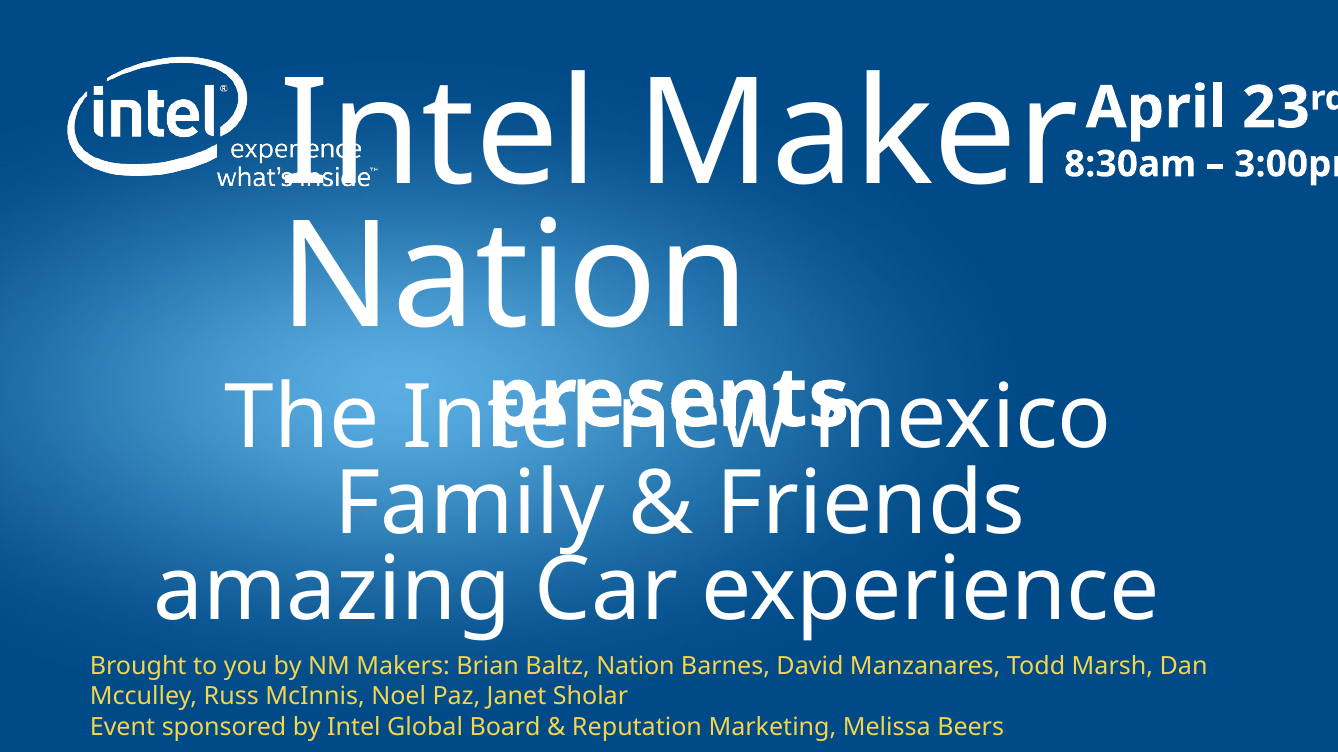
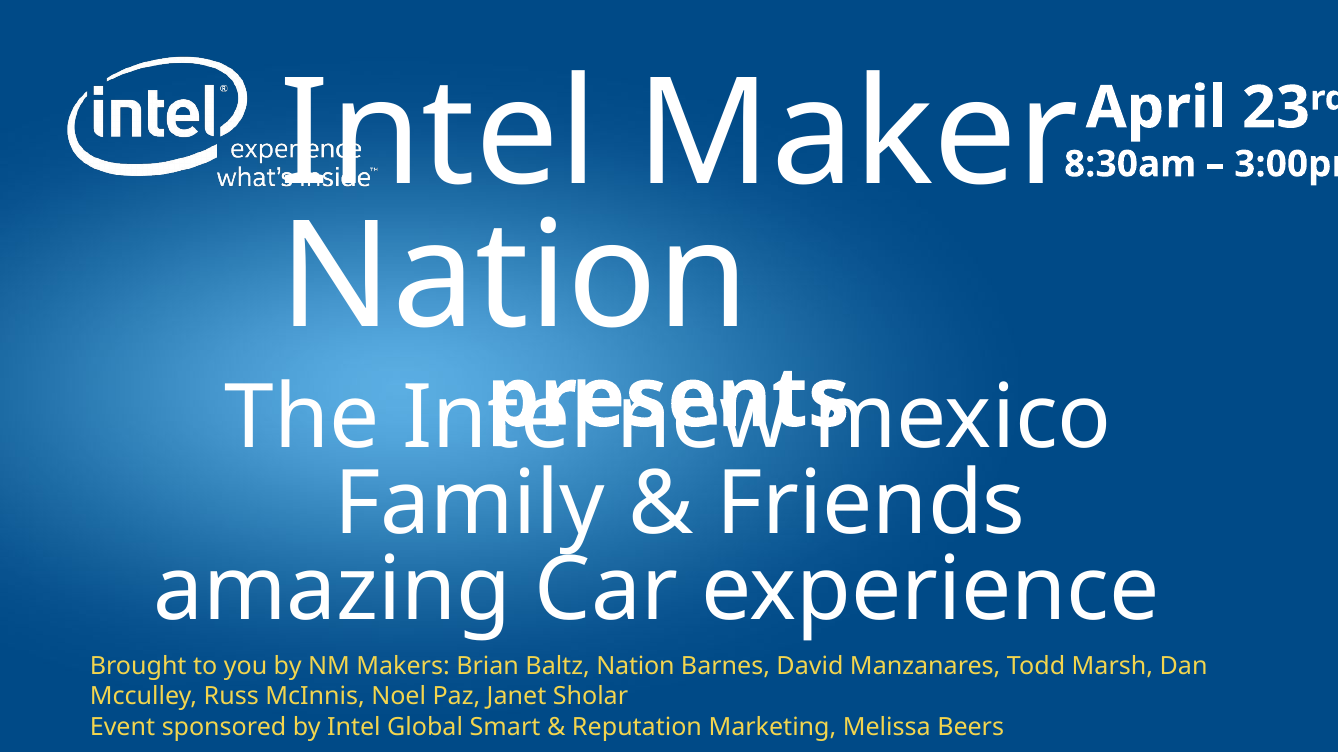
Board: Board -> Smart (505, 727)
